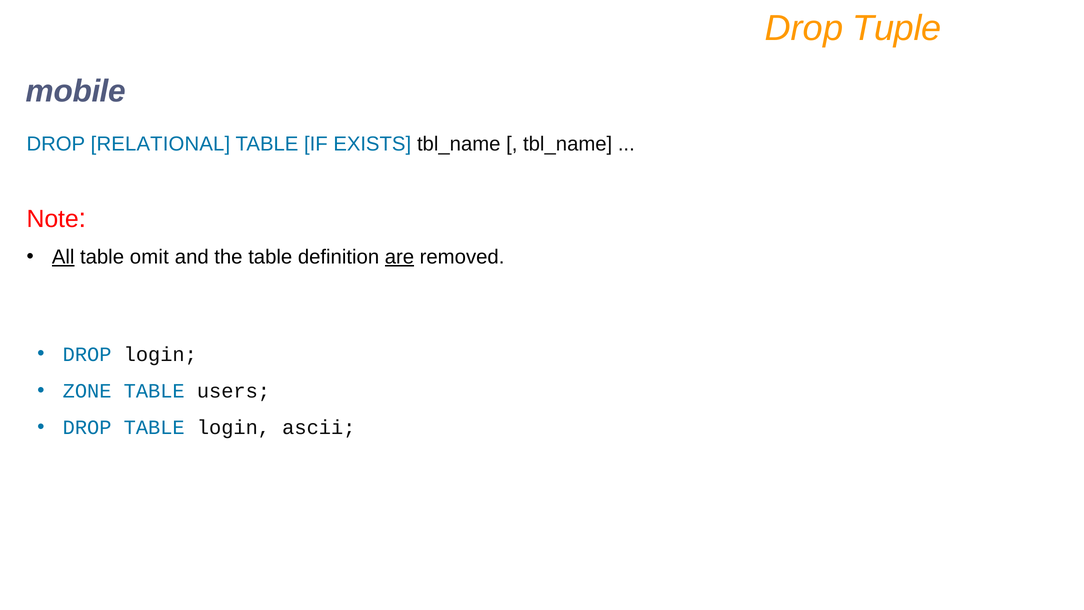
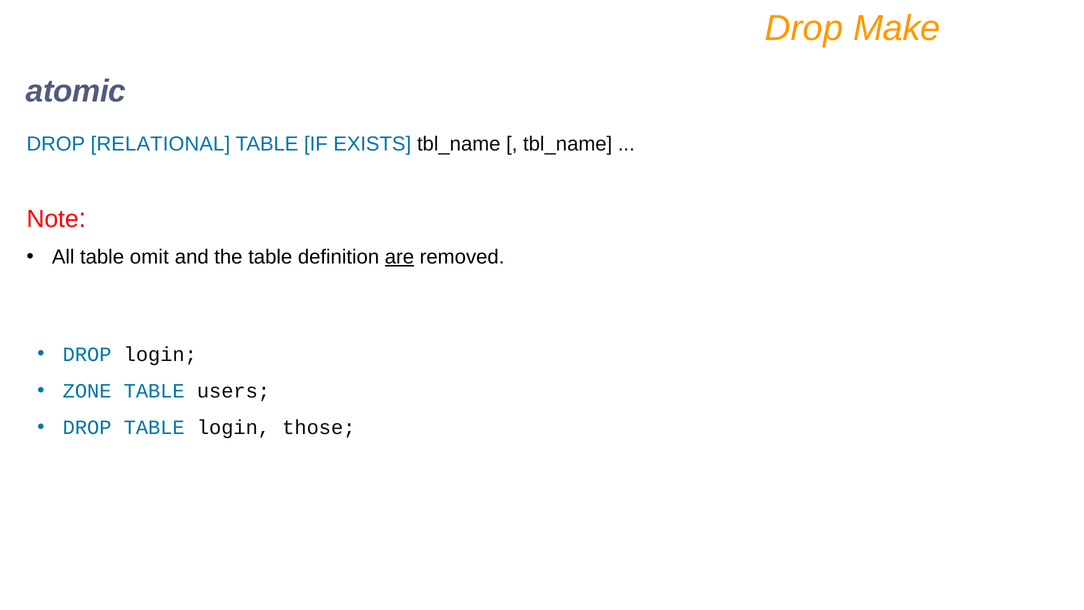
Tuple: Tuple -> Make (897, 28)
mobile: mobile -> atomic (76, 91)
All underline: present -> none (63, 257)
ascii: ascii -> those (319, 427)
